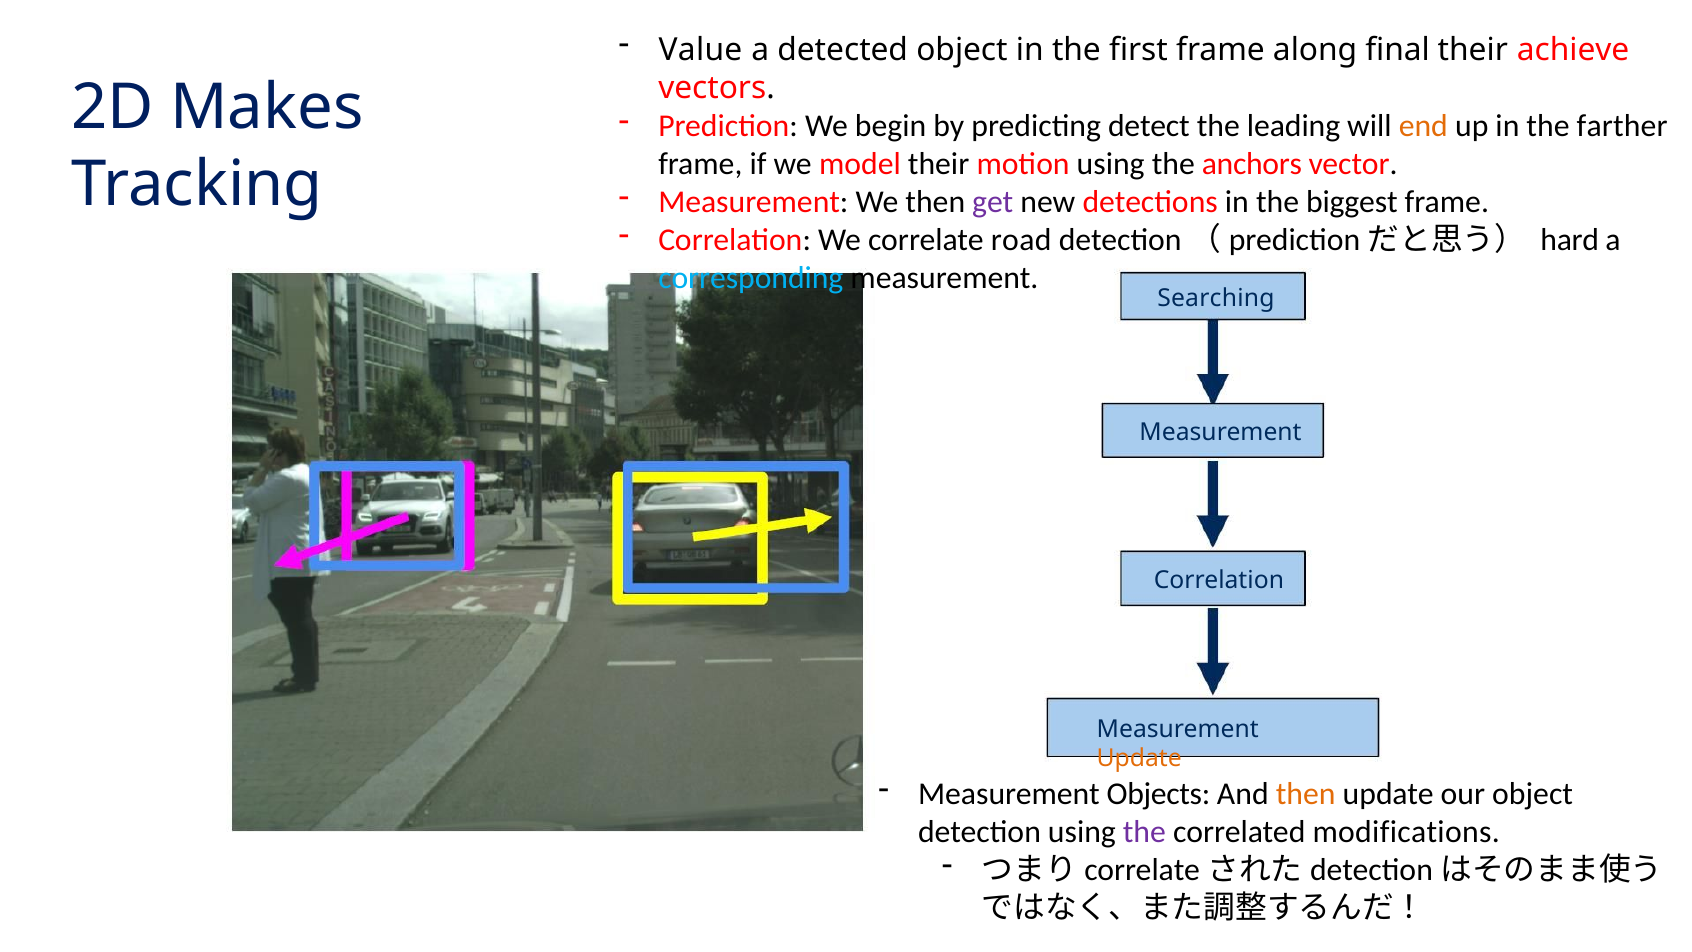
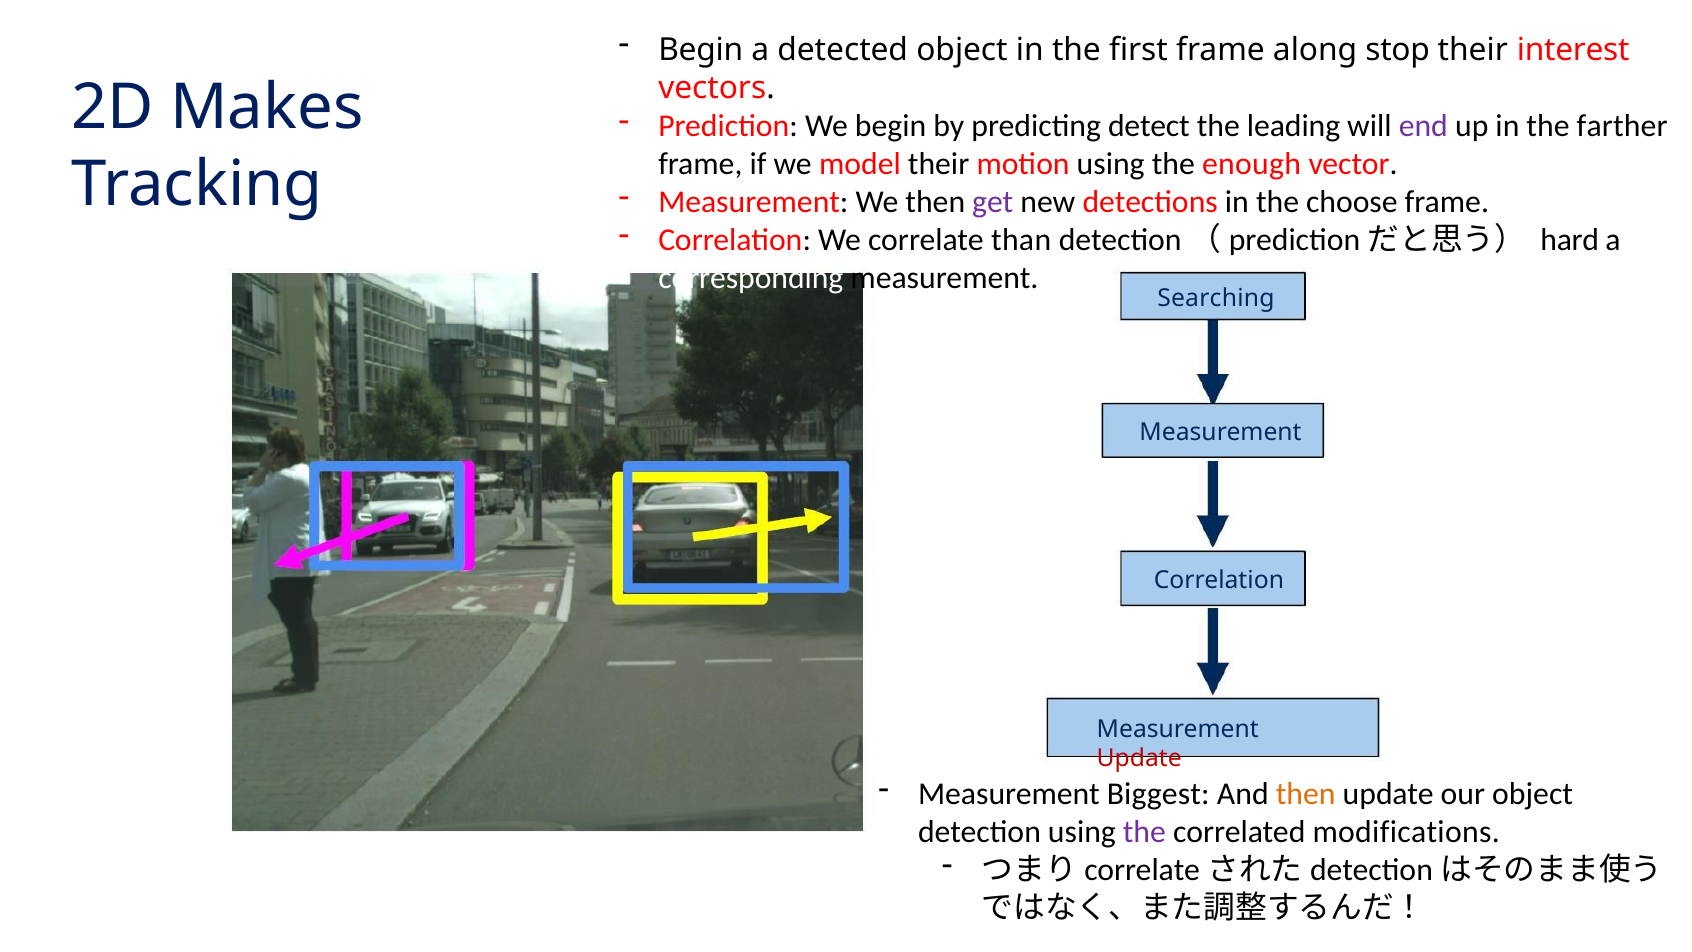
Value: Value -> Begin (701, 50)
final: final -> stop (1398, 50)
achieve: achieve -> interest (1573, 50)
end colour: orange -> purple (1423, 126)
anchors: anchors -> enough (1252, 164)
biggest: biggest -> choose (1352, 202)
road: road -> than (1021, 240)
corresponding colour: light blue -> white (751, 278)
Update colour: orange -> red (1139, 758)
Objects: Objects -> Biggest (1158, 794)
